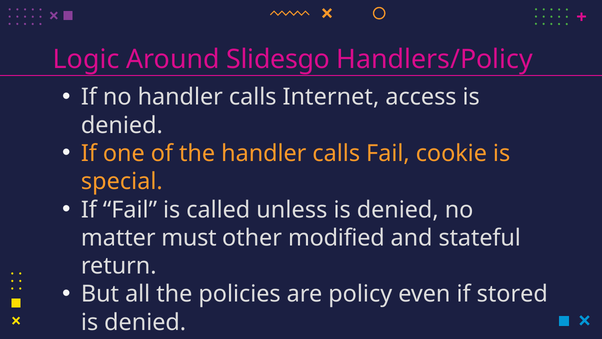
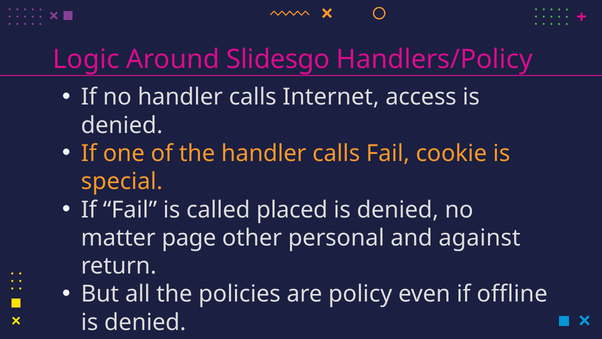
unless: unless -> placed (292, 210)
must: must -> page (189, 238)
modified: modified -> personal (336, 238)
stateful: stateful -> against (480, 238)
stored: stored -> offline (512, 294)
